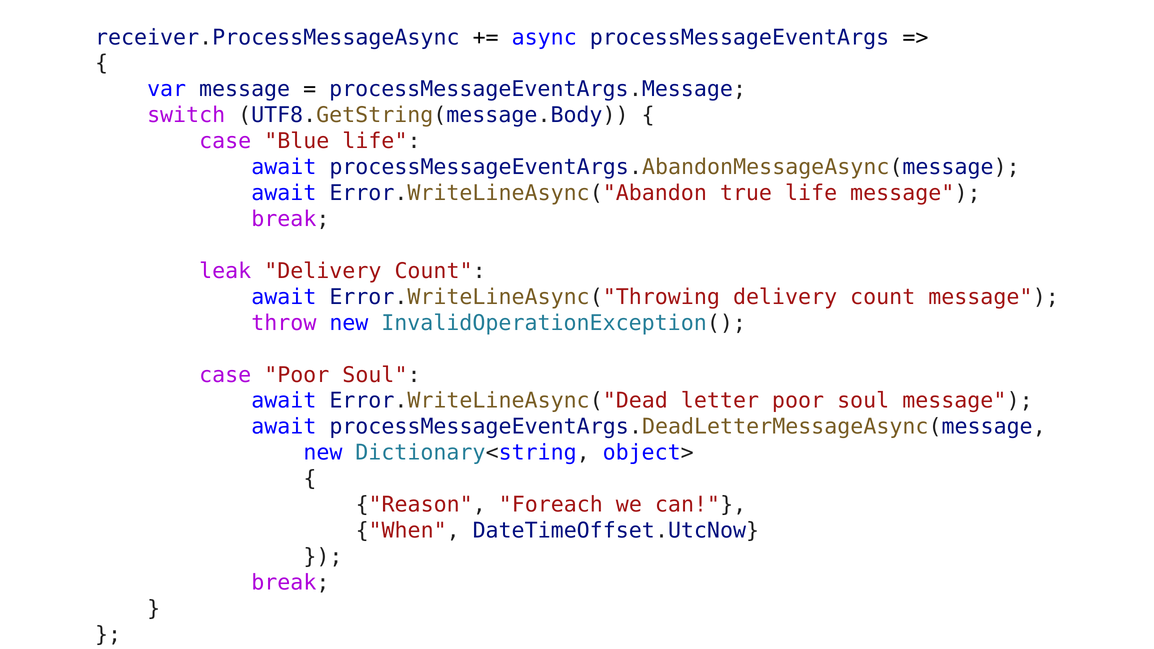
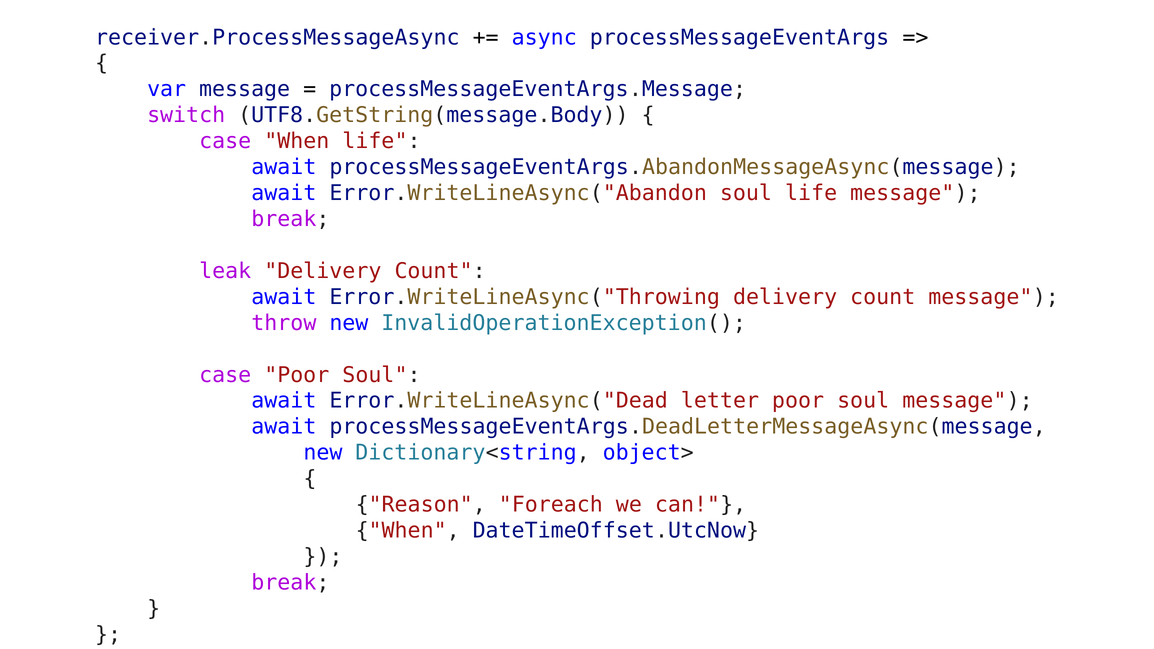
case Blue: Blue -> When (297, 141)
Error.WriteLineAsync("Abandon true: true -> soul (746, 193)
